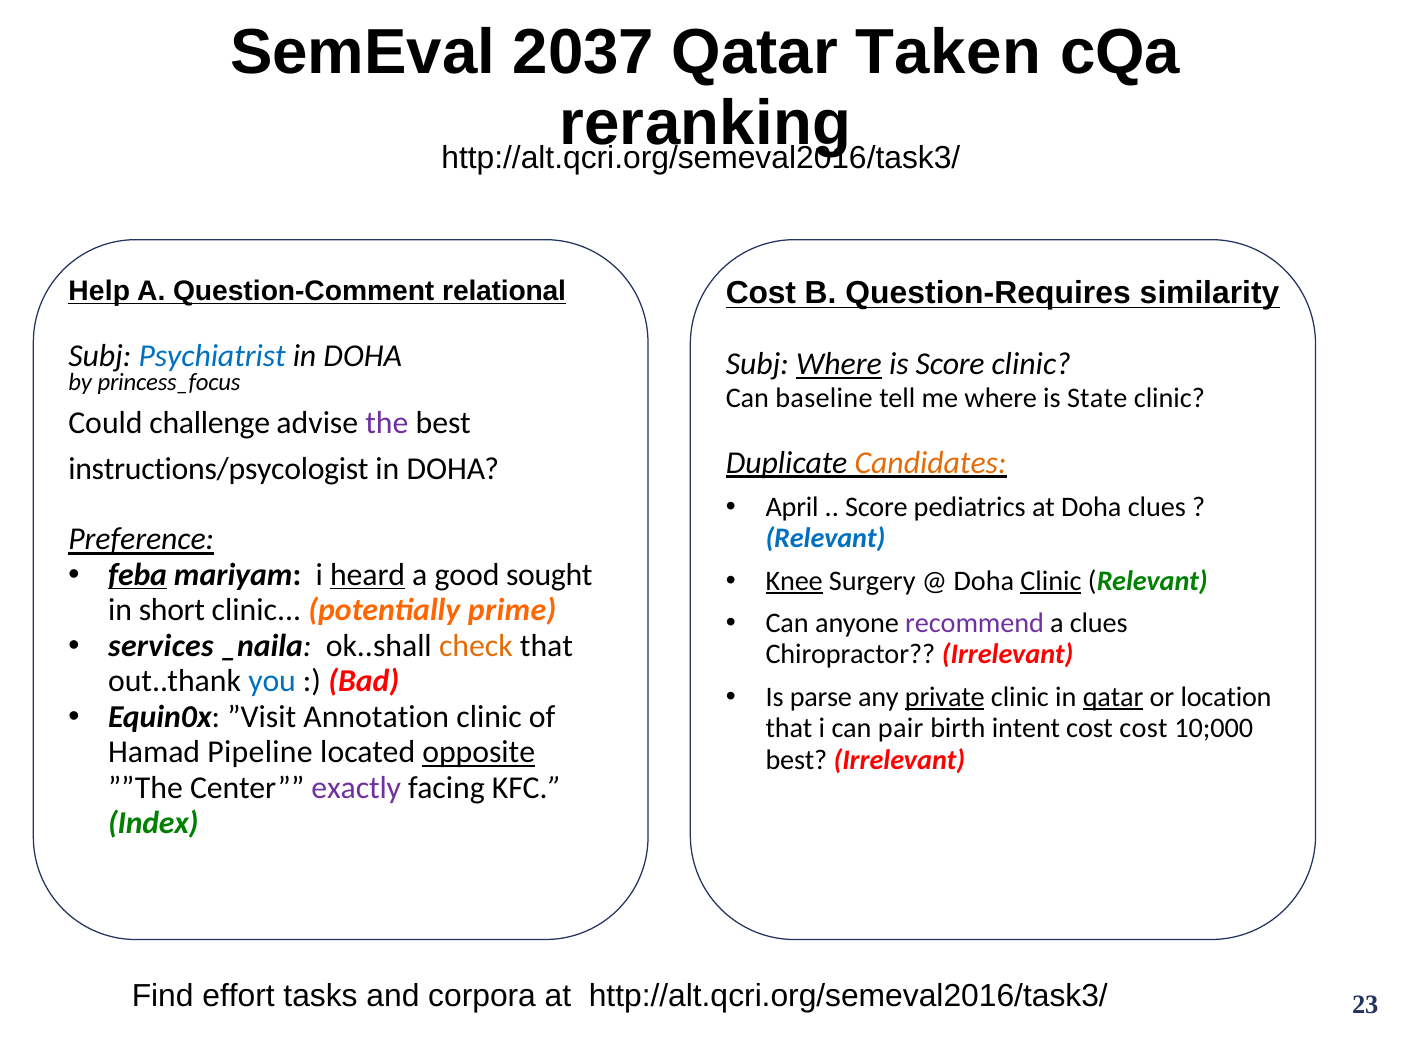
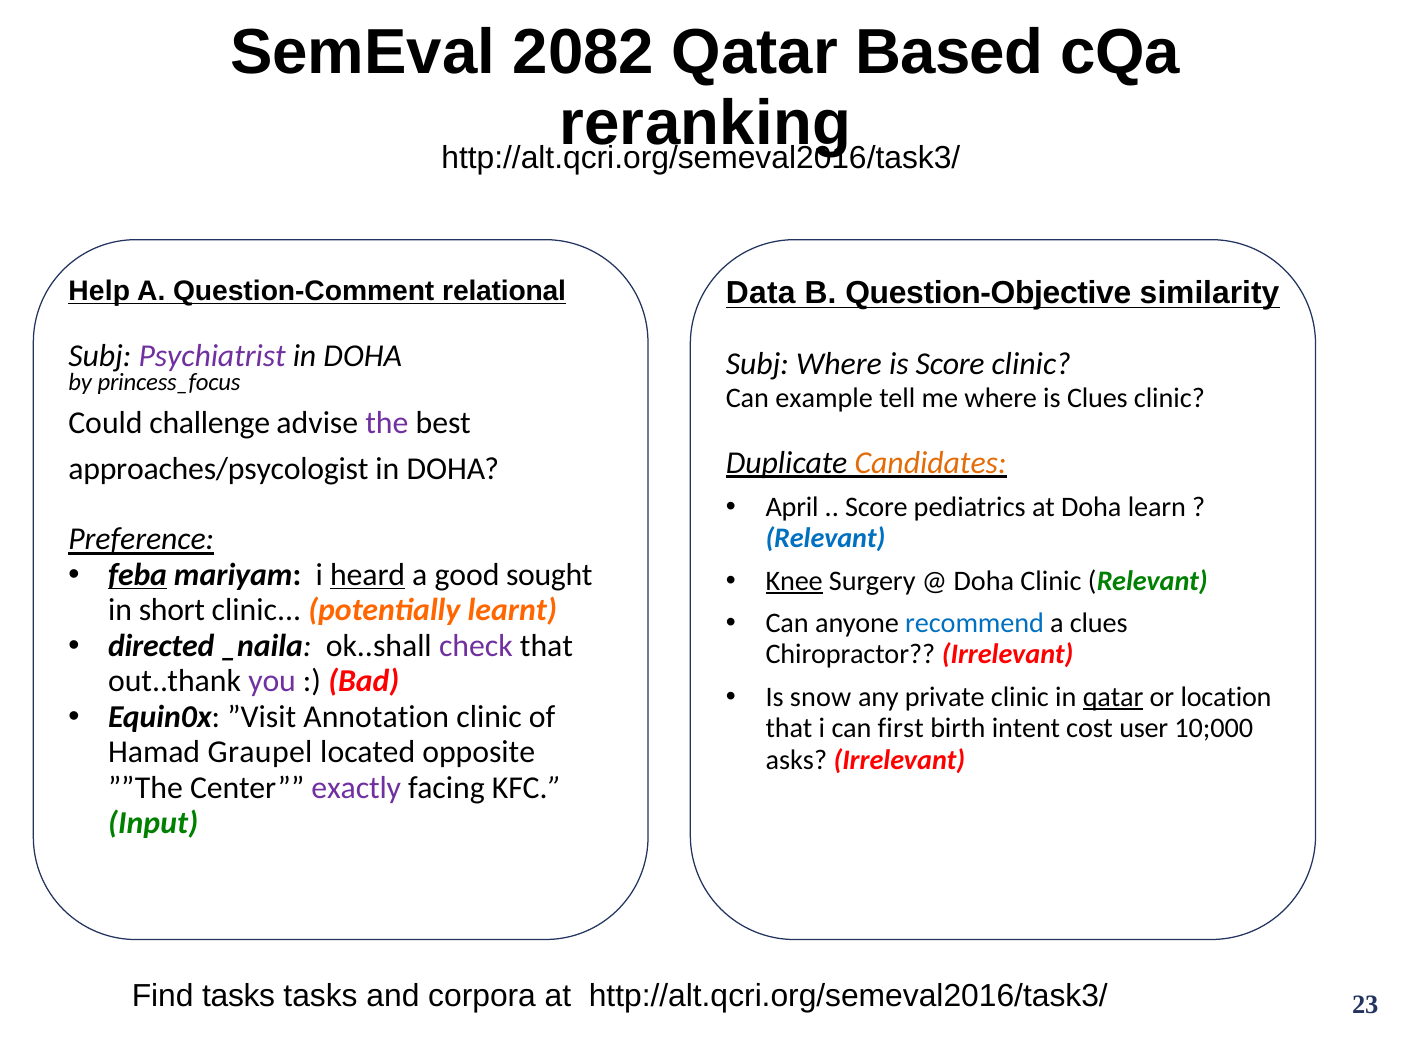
2037: 2037 -> 2082 (584, 52)
Taken: Taken -> Based (949, 52)
Cost: Cost -> Data (761, 293)
Question-Requires: Question-Requires -> Question-Objective (988, 293)
Psychiatrist colour: blue -> purple (212, 356)
Where underline: present -> none (839, 364)
baseline: baseline -> example (824, 398)
is State: State -> Clues (1097, 398)
instructions/psycologist: instructions/psycologist -> approaches/psycologist (218, 469)
Doha clues: clues -> learn (1157, 507)
Clinic underline: present -> none (1051, 580)
prime: prime -> learnt (512, 610)
recommend colour: purple -> blue (975, 623)
services: services -> directed (161, 645)
check colour: orange -> purple (476, 645)
you colour: blue -> purple (272, 681)
parse: parse -> snow (821, 696)
private underline: present -> none (945, 696)
pair: pair -> first (901, 728)
cost cost: cost -> user (1144, 728)
Pipeline: Pipeline -> Graupel (260, 752)
opposite underline: present -> none (479, 752)
best: best -> asks (796, 759)
Index: Index -> Input (153, 823)
Find effort: effort -> tasks (239, 995)
